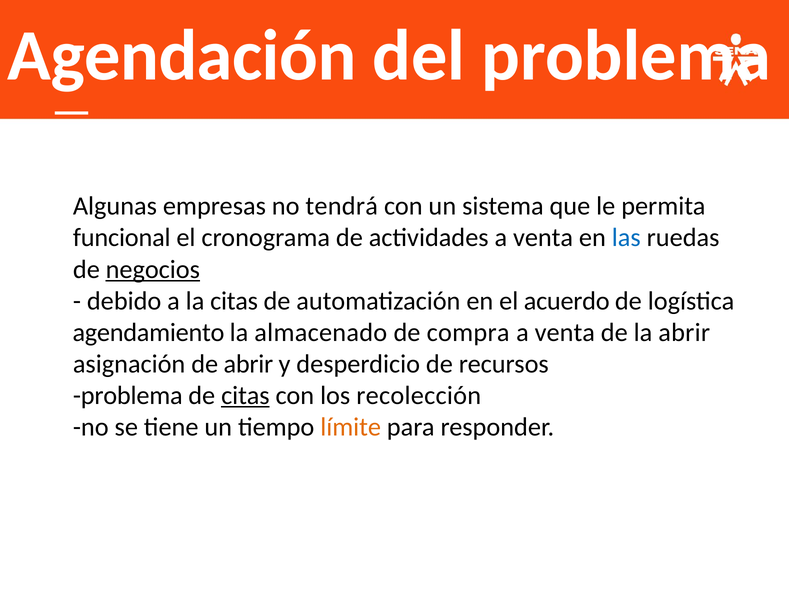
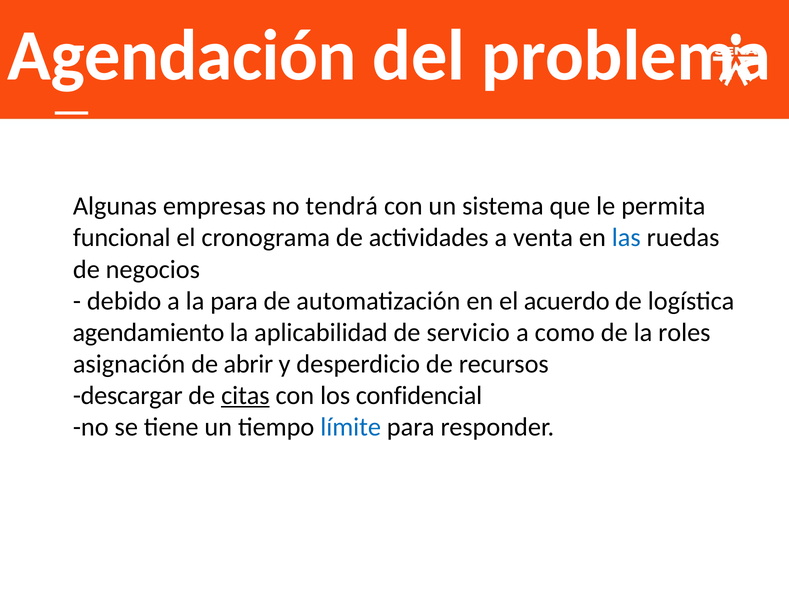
negocios underline: present -> none (153, 269)
la citas: citas -> para (234, 301)
almacenado: almacenado -> aplicabilidad (321, 332)
compra: compra -> servicio (468, 332)
venta: venta -> como (565, 332)
la abrir: abrir -> roles (684, 332)
problema: problema -> descargar (128, 395)
recolección: recolección -> confidencial (419, 395)
límite colour: orange -> blue (351, 427)
